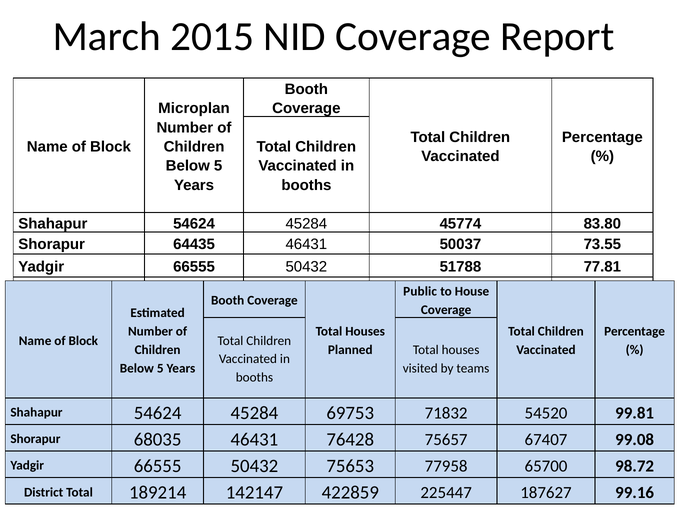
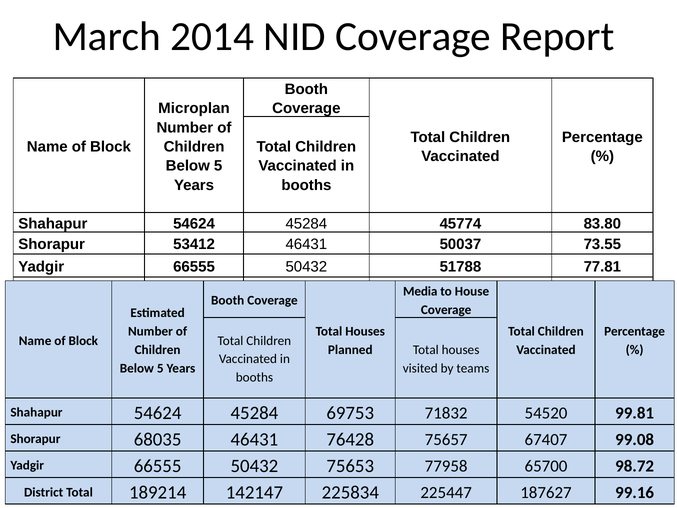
2015: 2015 -> 2014 (212, 37)
64435: 64435 -> 53412 (194, 244)
Public: Public -> Media (420, 291)
422859: 422859 -> 225834 (350, 492)
